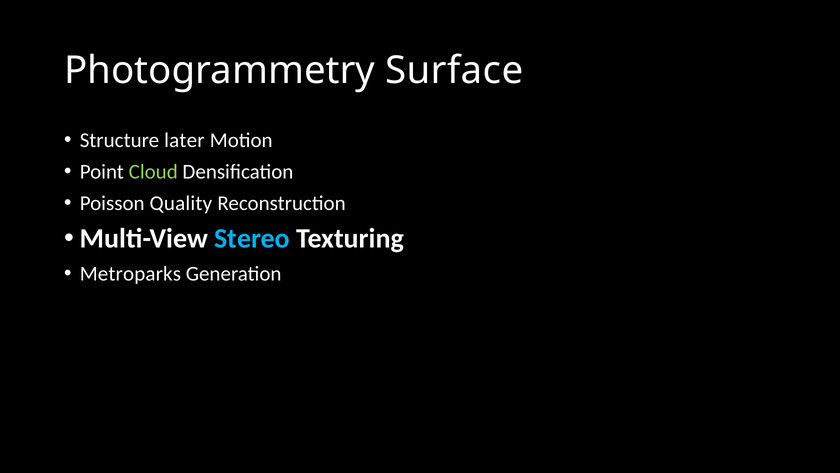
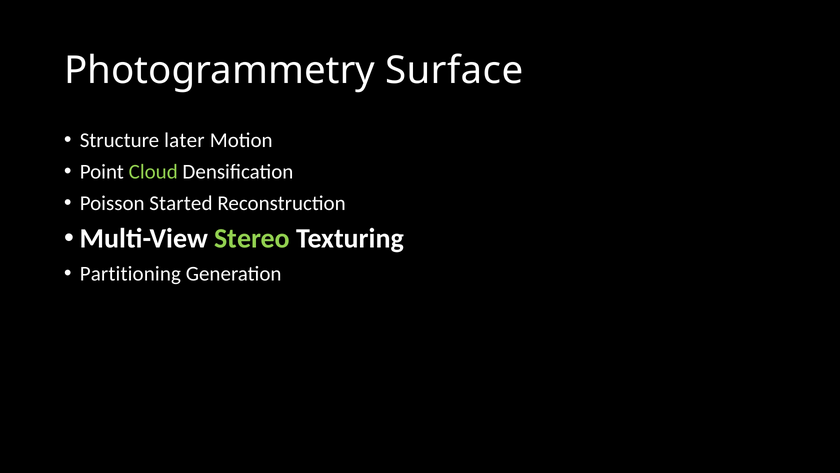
Quality: Quality -> Started (181, 203)
Stereo colour: light blue -> light green (252, 238)
Metroparks: Metroparks -> Partitioning (130, 273)
